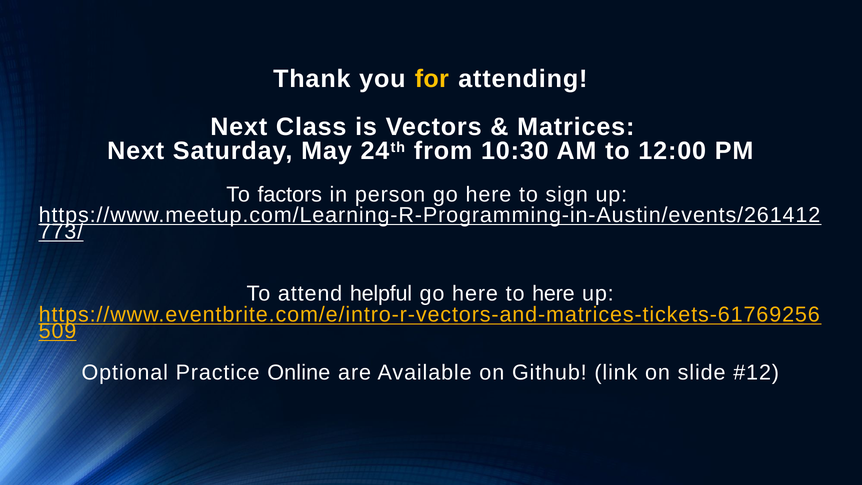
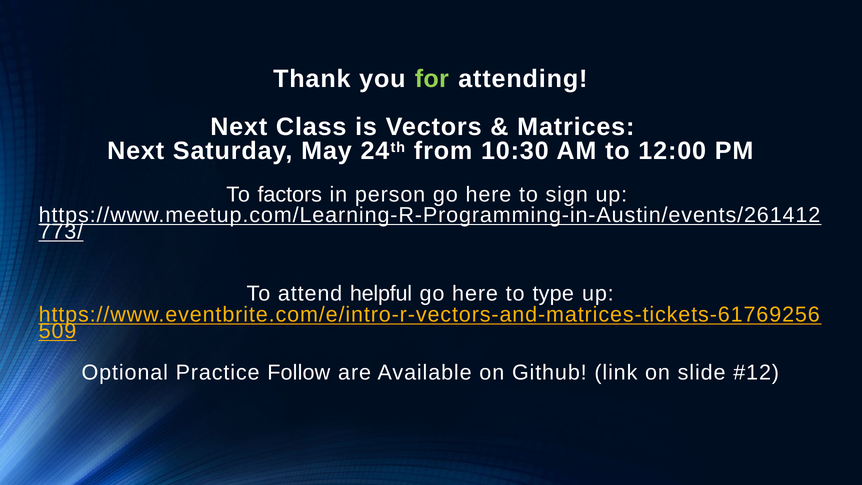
for colour: yellow -> light green (432, 79)
to here: here -> type (553, 294)
Online: Online -> Follow (299, 372)
